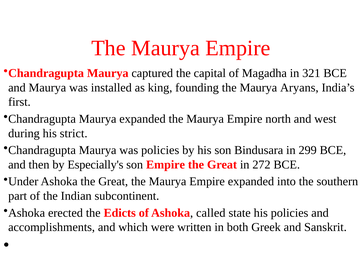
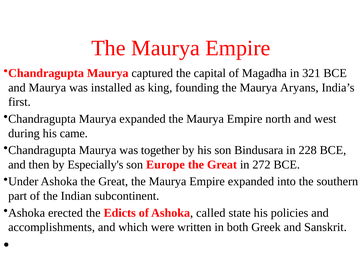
strict: strict -> came (74, 134)
was policies: policies -> together (160, 150)
299: 299 -> 228 (308, 150)
son Empire: Empire -> Europe (165, 165)
